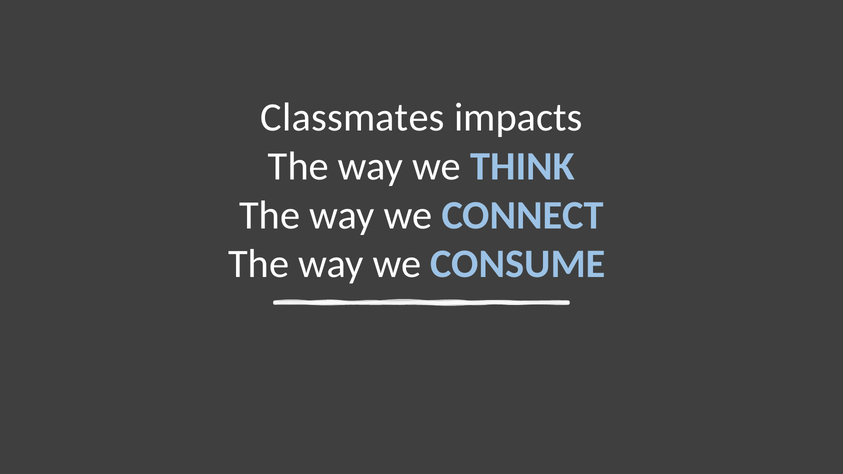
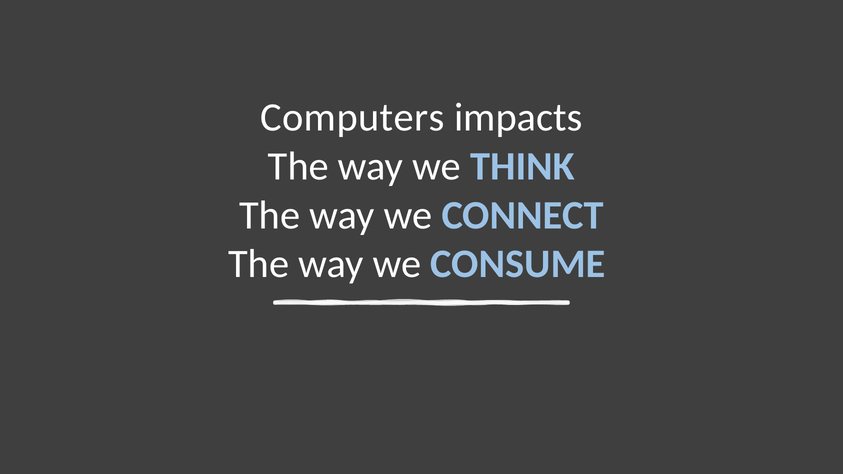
Classmates: Classmates -> Computers (352, 118)
